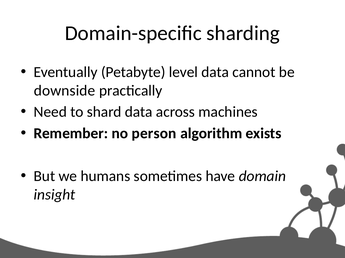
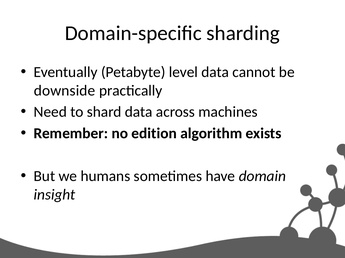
person: person -> edition (154, 134)
